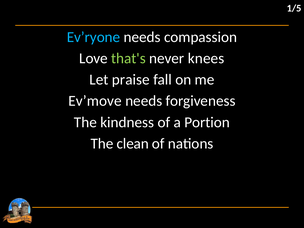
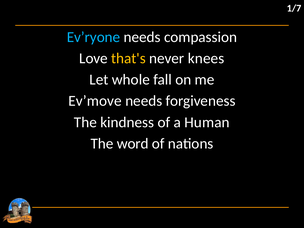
1/5: 1/5 -> 1/7 (294, 8)
that's colour: light green -> yellow (128, 58)
praise: praise -> whole (131, 80)
Portion: Portion -> Human (207, 122)
clean: clean -> word (133, 144)
